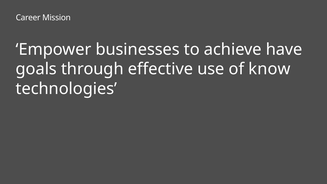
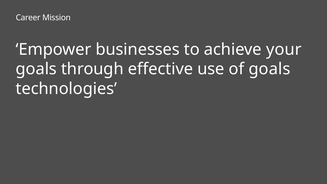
have: have -> your (284, 49)
of know: know -> goals (269, 69)
